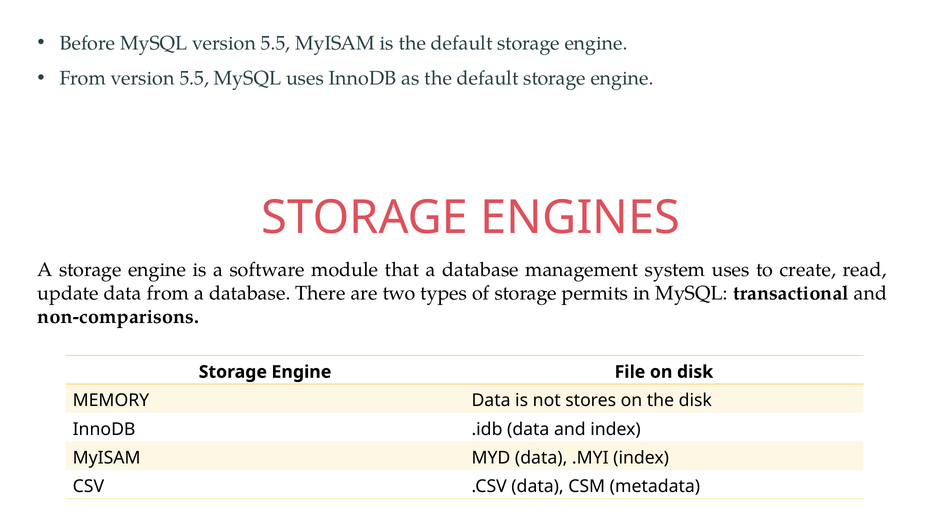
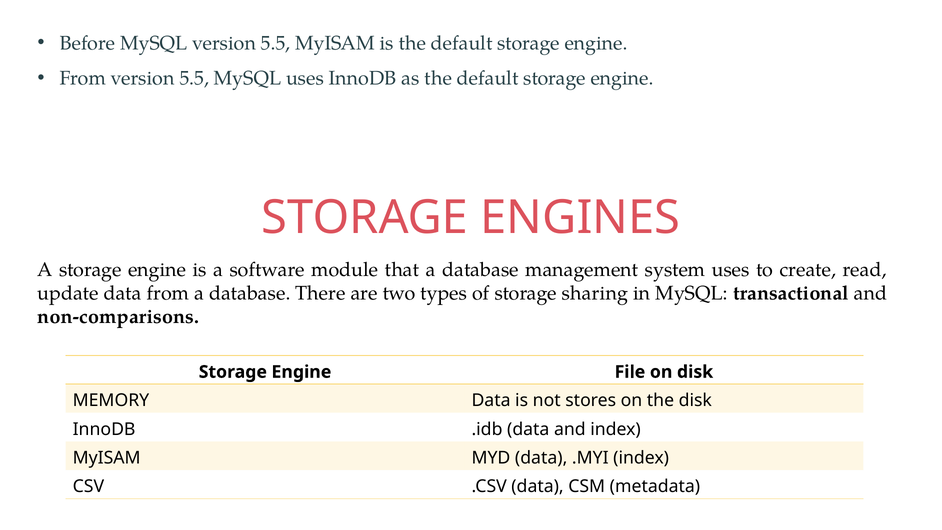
permits: permits -> sharing (595, 293)
